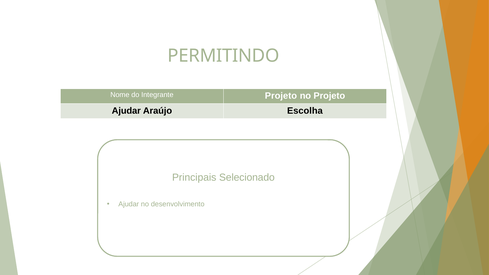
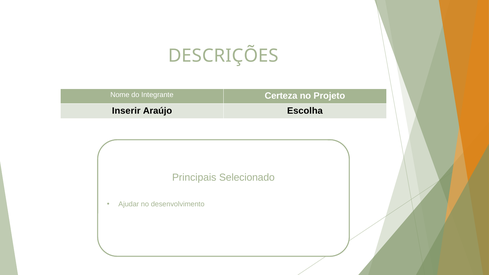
PERMITINDO: PERMITINDO -> DESCRIÇÕES (223, 56)
Integrante Projeto: Projeto -> Certeza (281, 96)
Ajudar: Ajudar -> Inserir (126, 111)
